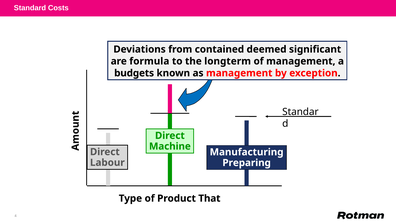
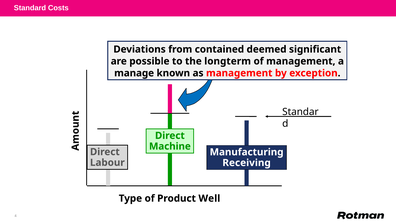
formula: formula -> possible (149, 61)
budgets: budgets -> manage (134, 73)
Preparing: Preparing -> Receiving (247, 163)
That: That -> Well (209, 198)
